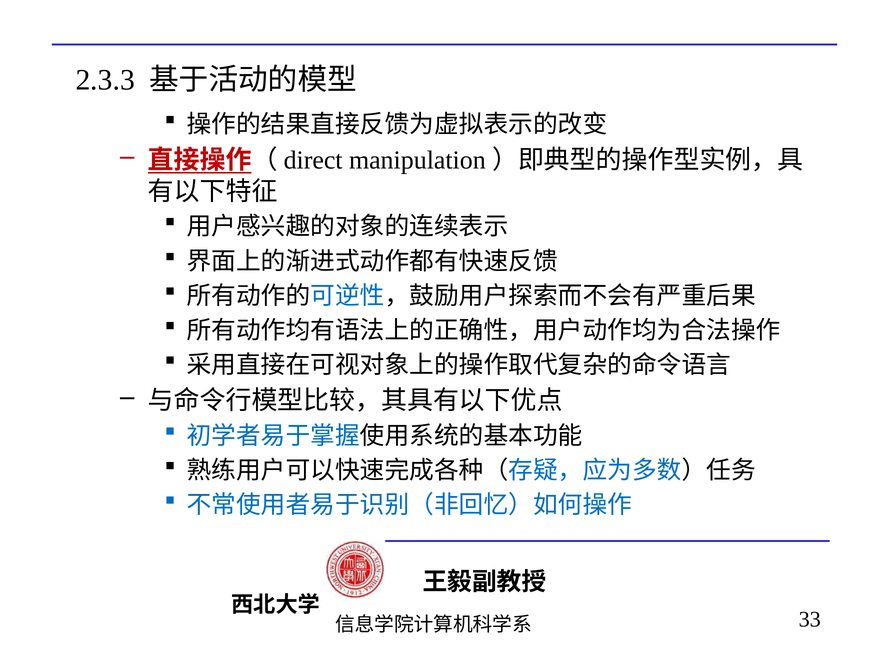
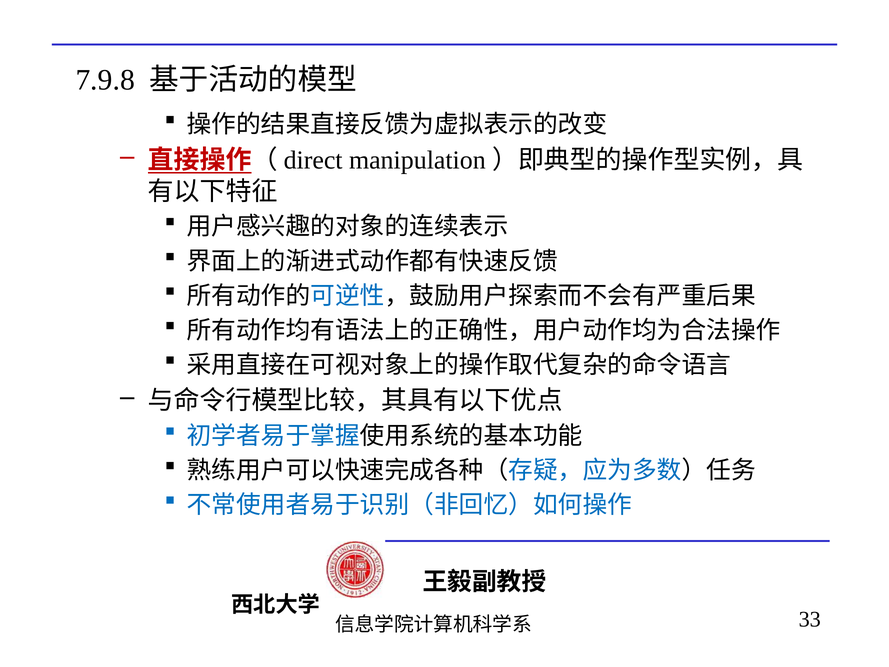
2.3.3: 2.3.3 -> 7.9.8 (105, 80)
